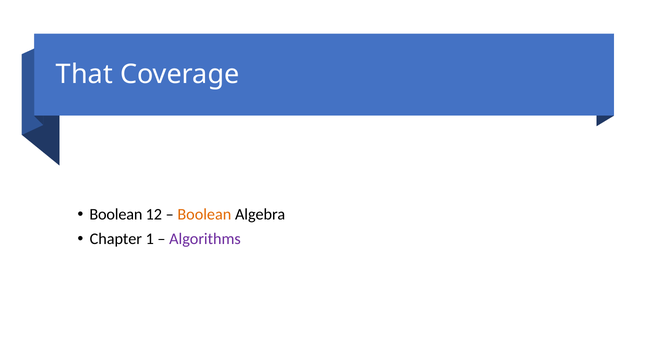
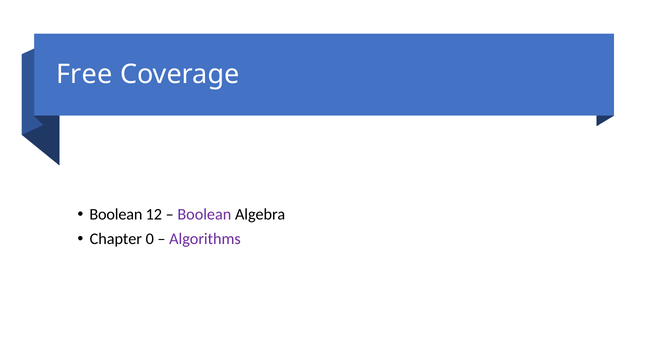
That: That -> Free (84, 75)
Boolean colour: orange -> purple (204, 215)
1: 1 -> 0 (150, 239)
